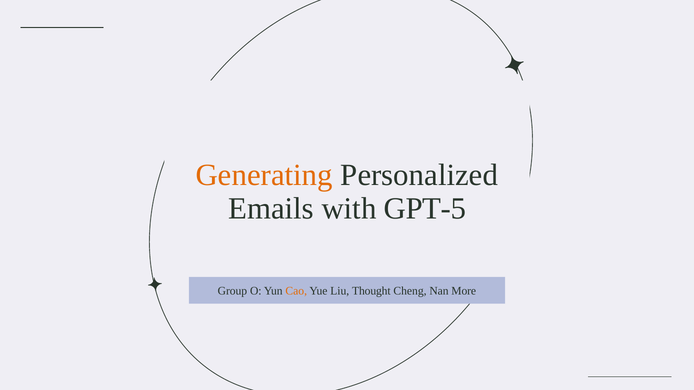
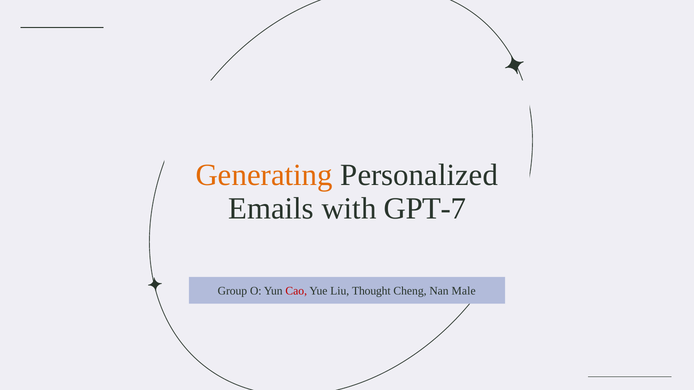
GPT-5: GPT-5 -> GPT-7 (425, 209)
Cao colour: orange -> red (296, 291)
More: More -> Male (464, 291)
